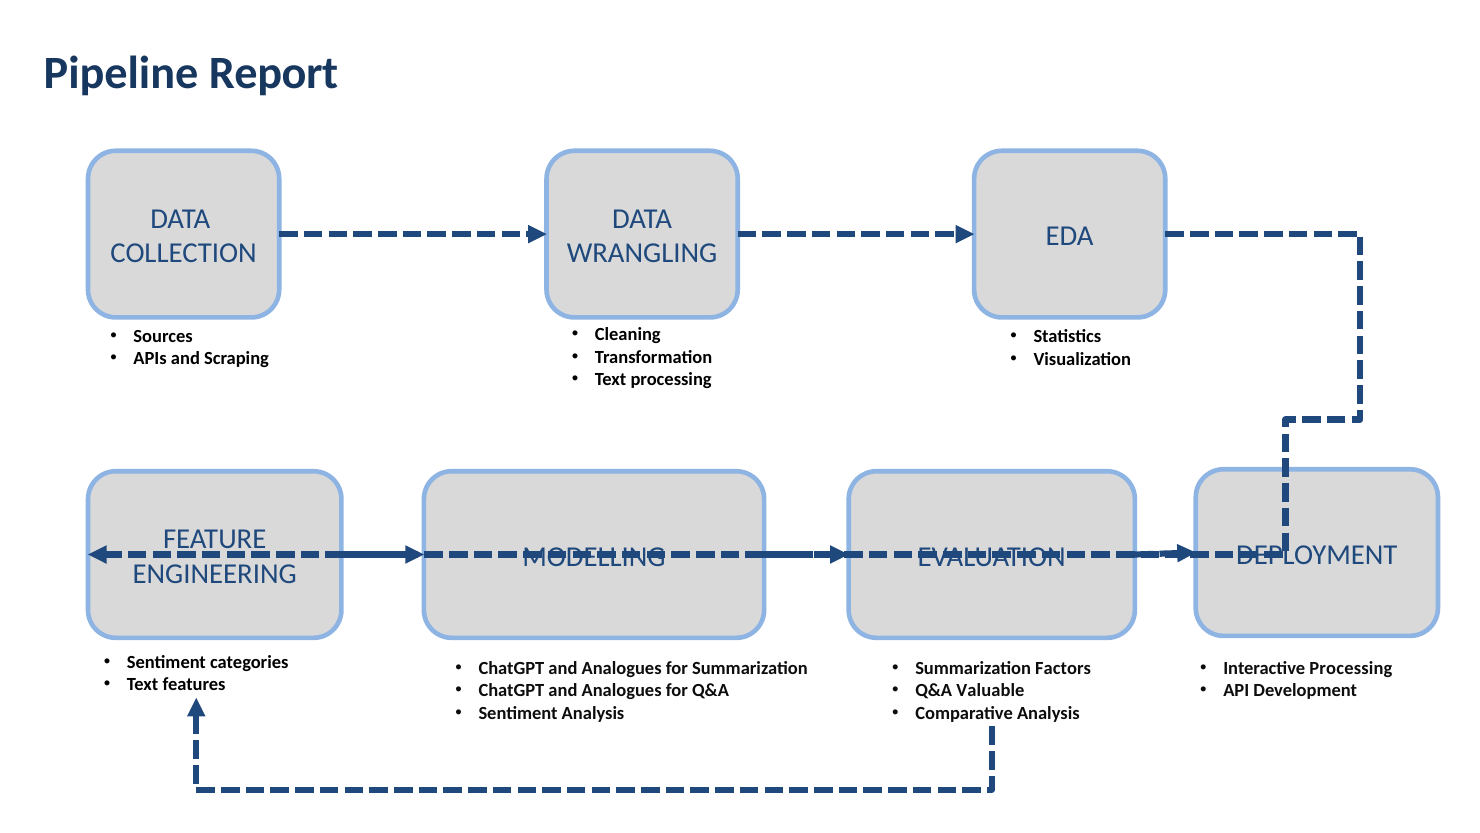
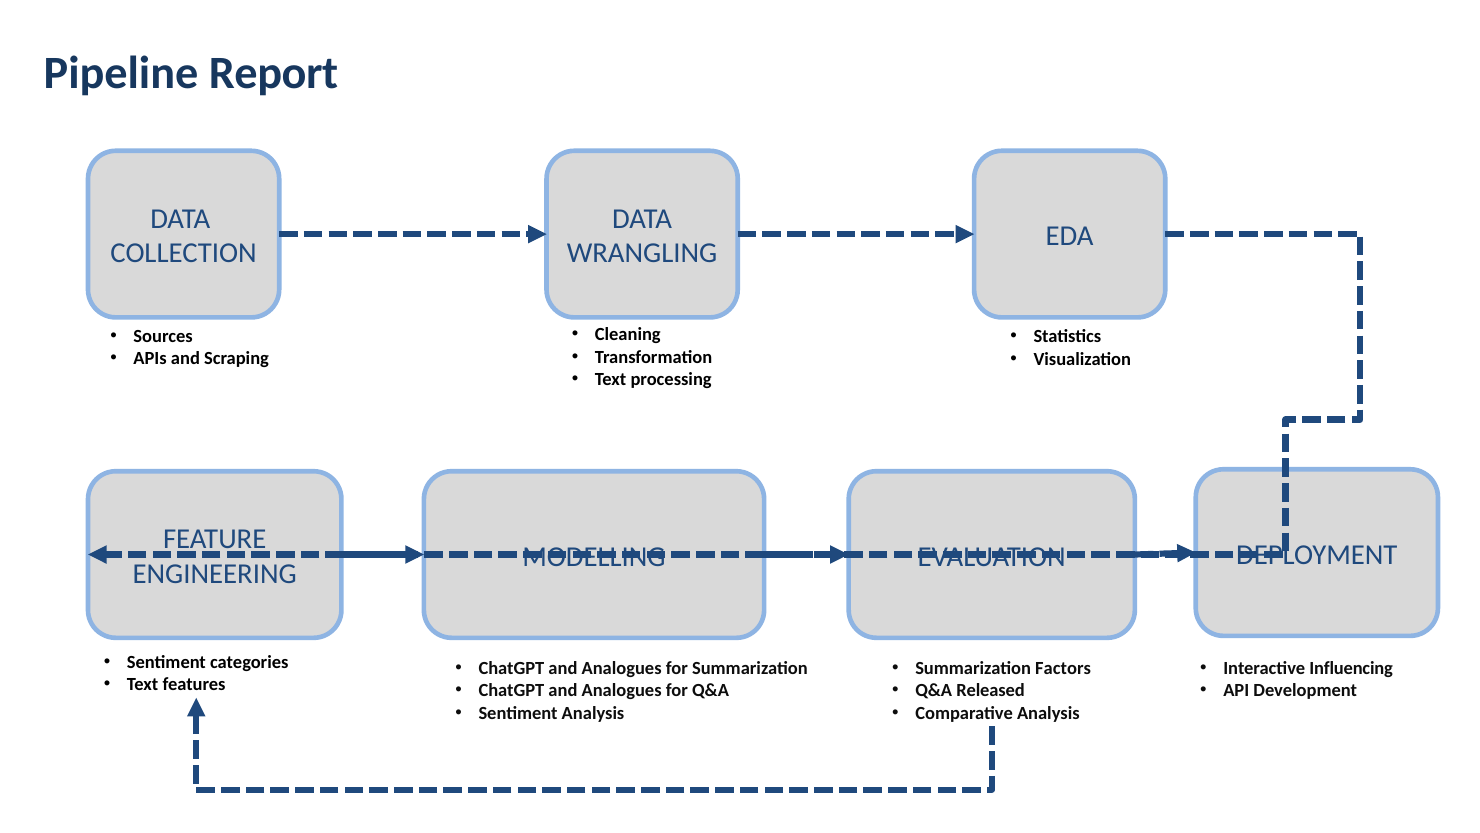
Interactive Processing: Processing -> Influencing (1351, 668)
Valuable: Valuable -> Released (991, 690)
